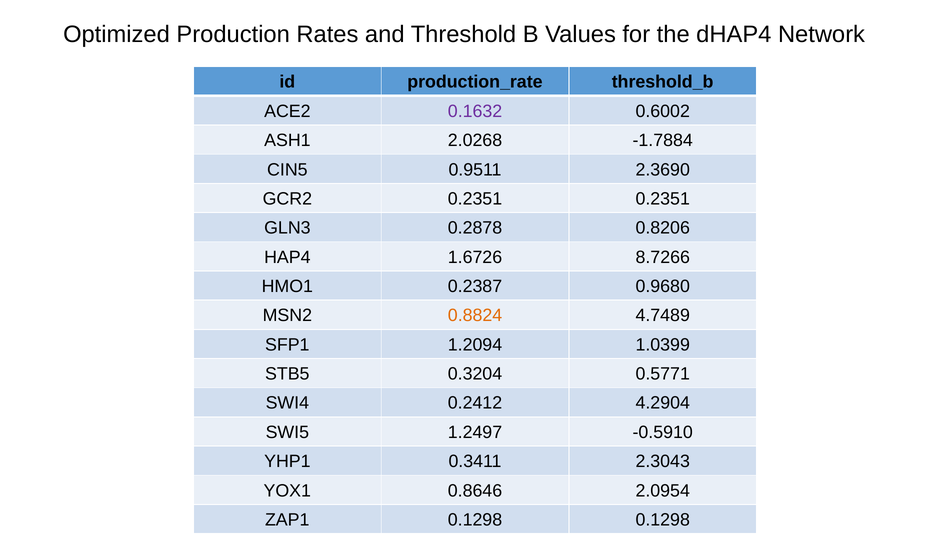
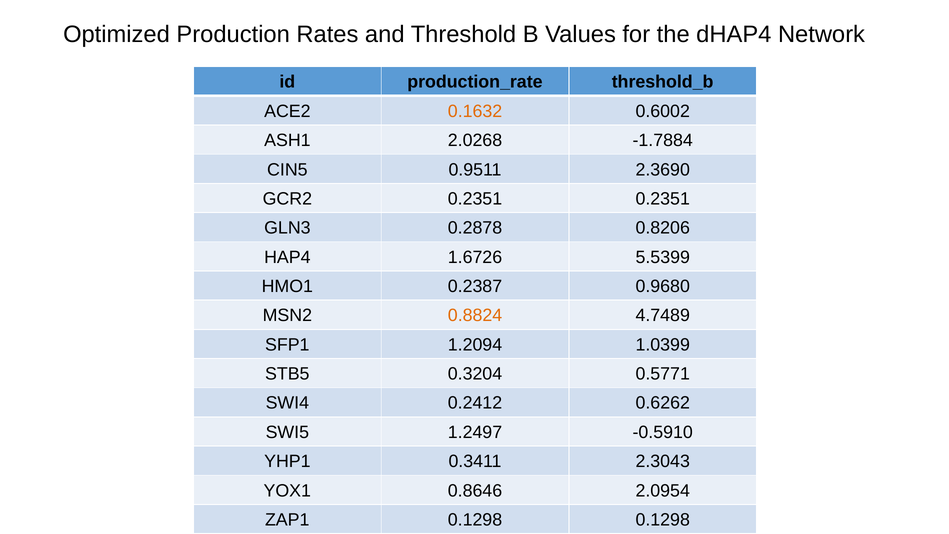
0.1632 colour: purple -> orange (475, 111)
8.7266: 8.7266 -> 5.5399 (663, 257)
4.2904: 4.2904 -> 0.6262 (663, 403)
